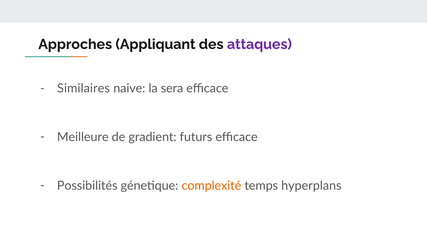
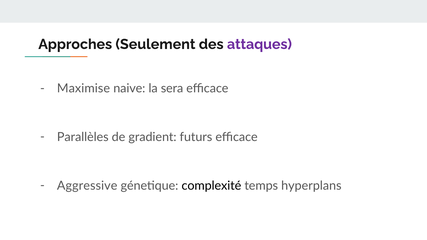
Appliquant: Appliquant -> Seulement (155, 44)
Similaires: Similaires -> Maximise (83, 89)
Meilleure: Meilleure -> Parallèles (83, 137)
Possibilités: Possibilités -> Aggressive (87, 186)
complexité colour: orange -> black (211, 186)
